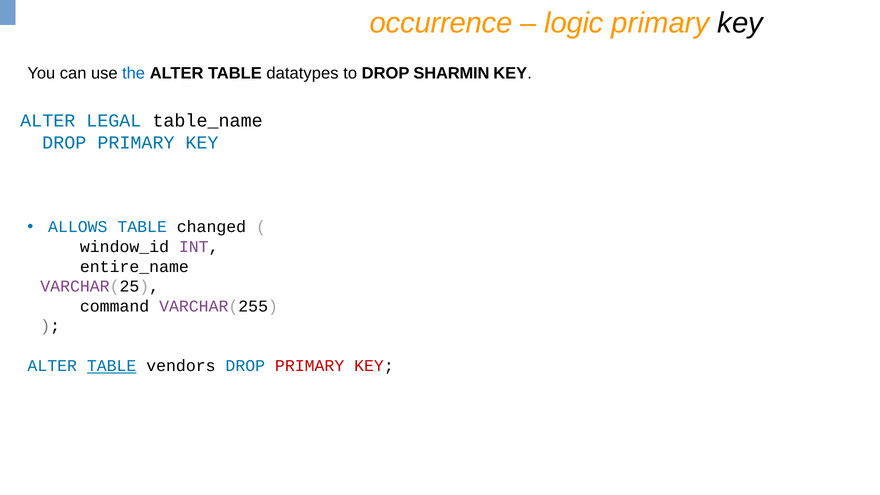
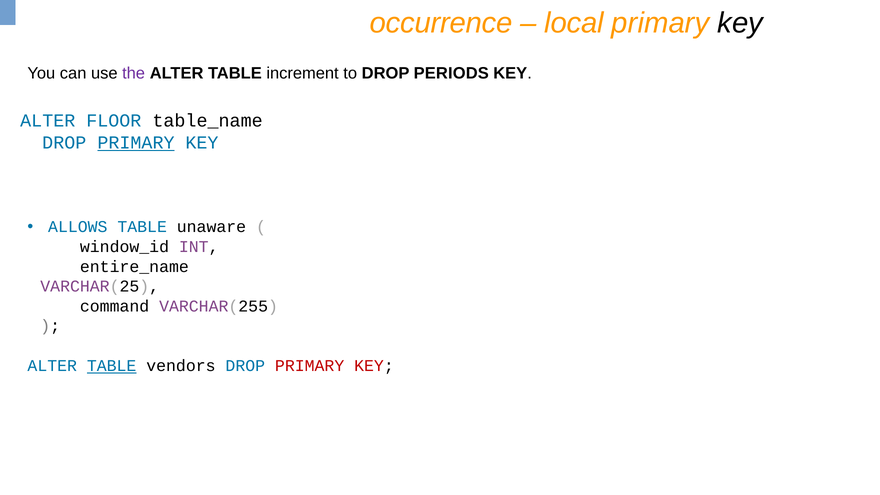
logic: logic -> local (574, 23)
the colour: blue -> purple (134, 73)
datatypes: datatypes -> increment (303, 73)
SHARMIN: SHARMIN -> PERIODS (451, 73)
LEGAL: LEGAL -> FLOOR (114, 121)
PRIMARY underline: none -> present (136, 143)
changed: changed -> unaware (211, 227)
